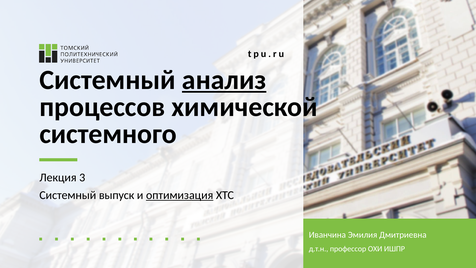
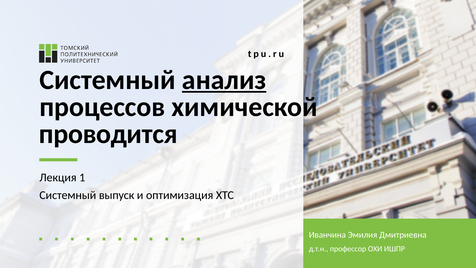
системного: системного -> проводится (108, 134)
Лекция 3: 3 -> 1 (82, 177)
оптимизация underline: present -> none (180, 195)
